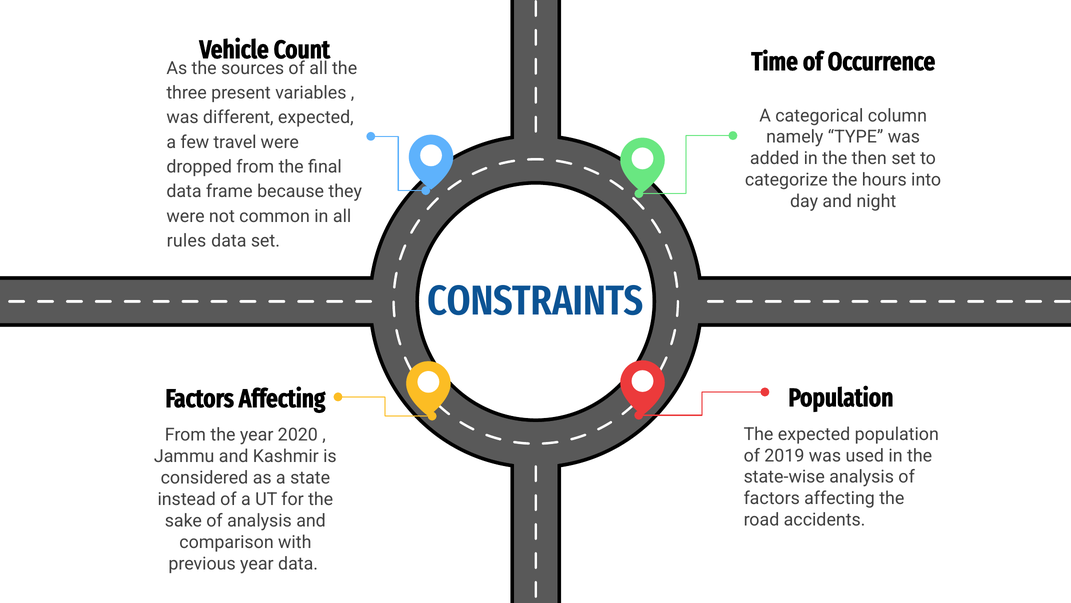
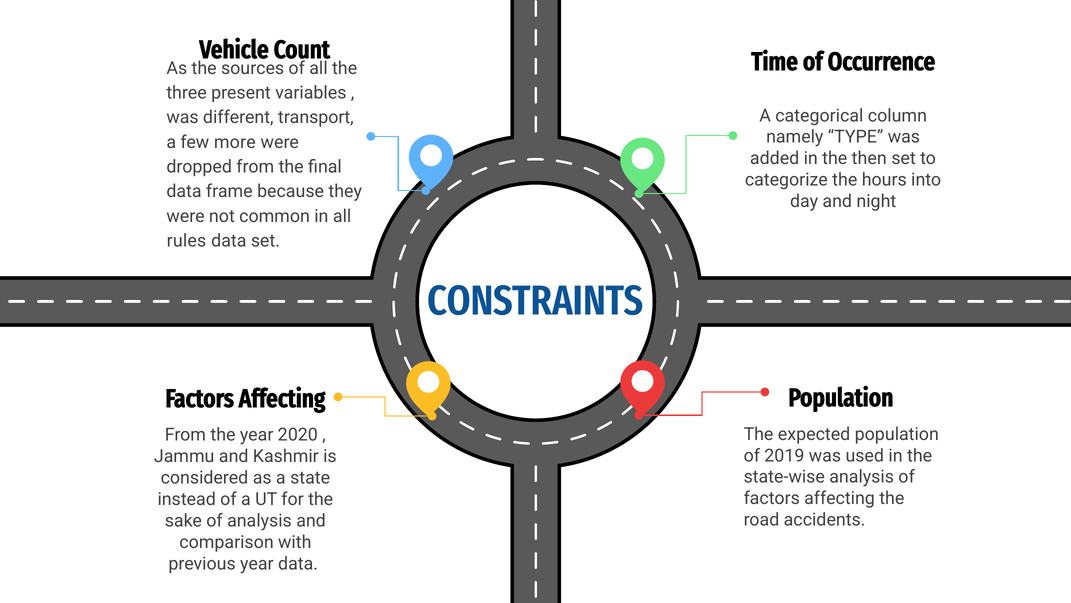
different expected: expected -> transport (316, 117)
travel: travel -> more (235, 142)
